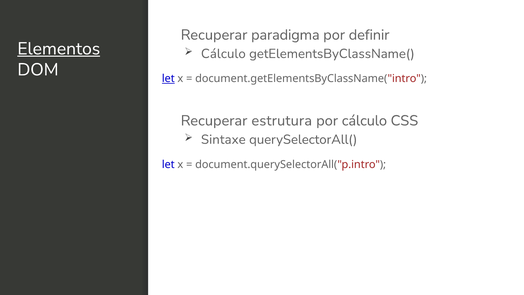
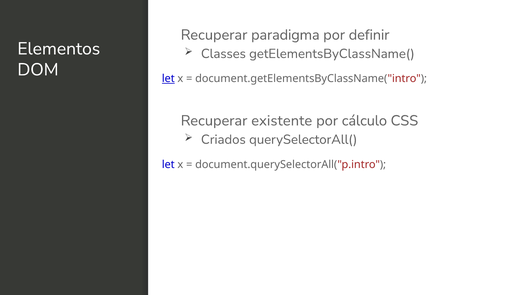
Elementos underline: present -> none (59, 49)
Cálculo: Cálculo -> Classes (223, 54)
estrutura: estrutura -> existente (282, 121)
Sintaxe: Sintaxe -> Criados (223, 139)
